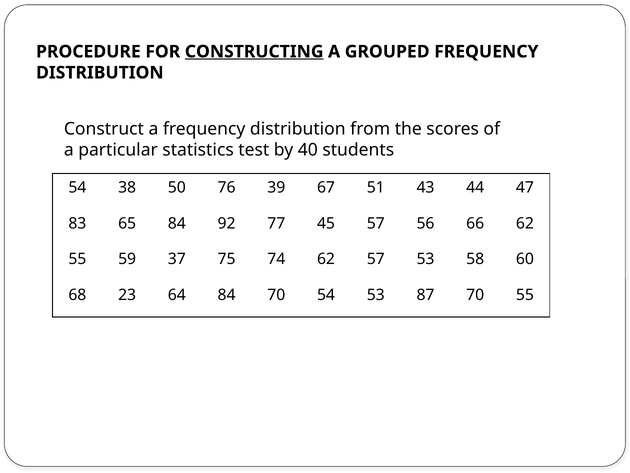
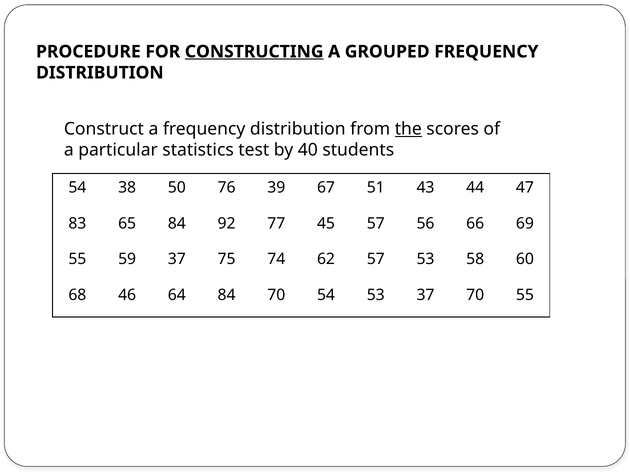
the underline: none -> present (408, 129)
66 62: 62 -> 69 (525, 223)
23: 23 -> 46 (127, 295)
53 87: 87 -> 37 (426, 295)
